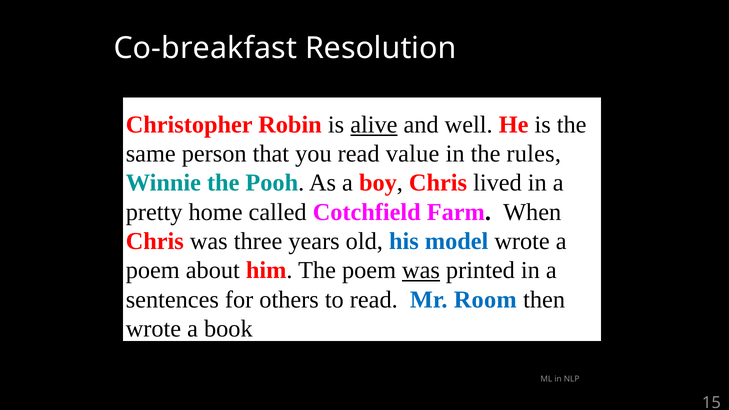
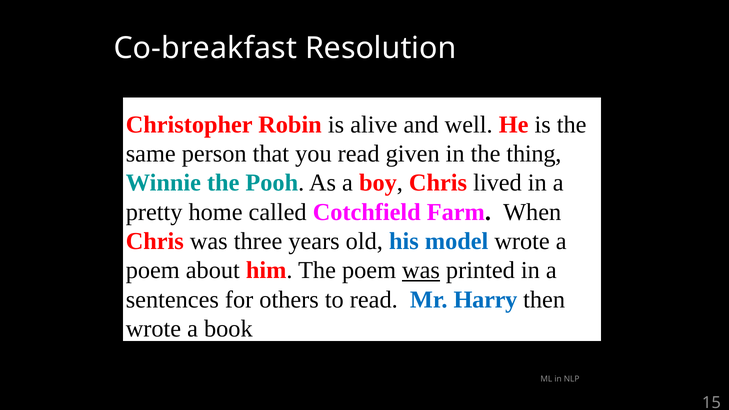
alive underline: present -> none (374, 125)
value: value -> given (413, 154)
rules: rules -> thing (534, 154)
Room: Room -> Harry (485, 300)
